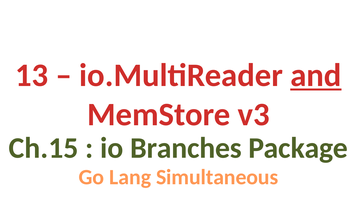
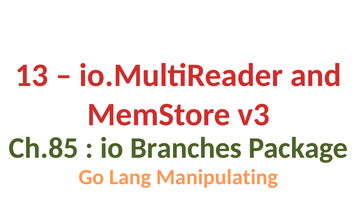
and underline: present -> none (316, 75)
Ch.15: Ch.15 -> Ch.85 (44, 148)
Simultaneous: Simultaneous -> Manipulating (217, 177)
